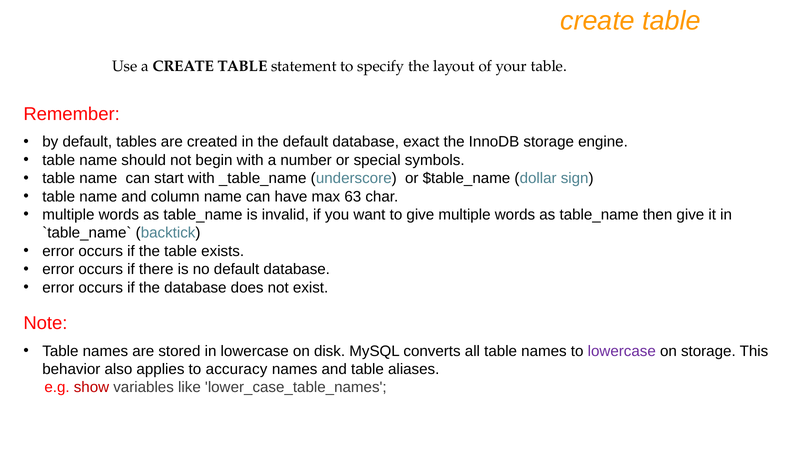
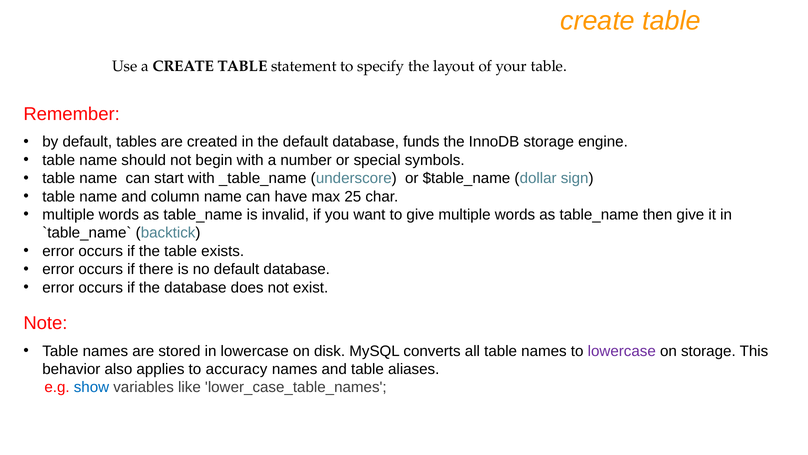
exact: exact -> funds (421, 142)
63: 63 -> 25 (353, 196)
show colour: red -> blue (91, 387)
